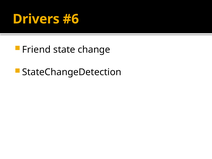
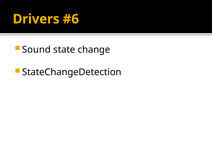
Friend: Friend -> Sound (36, 50)
